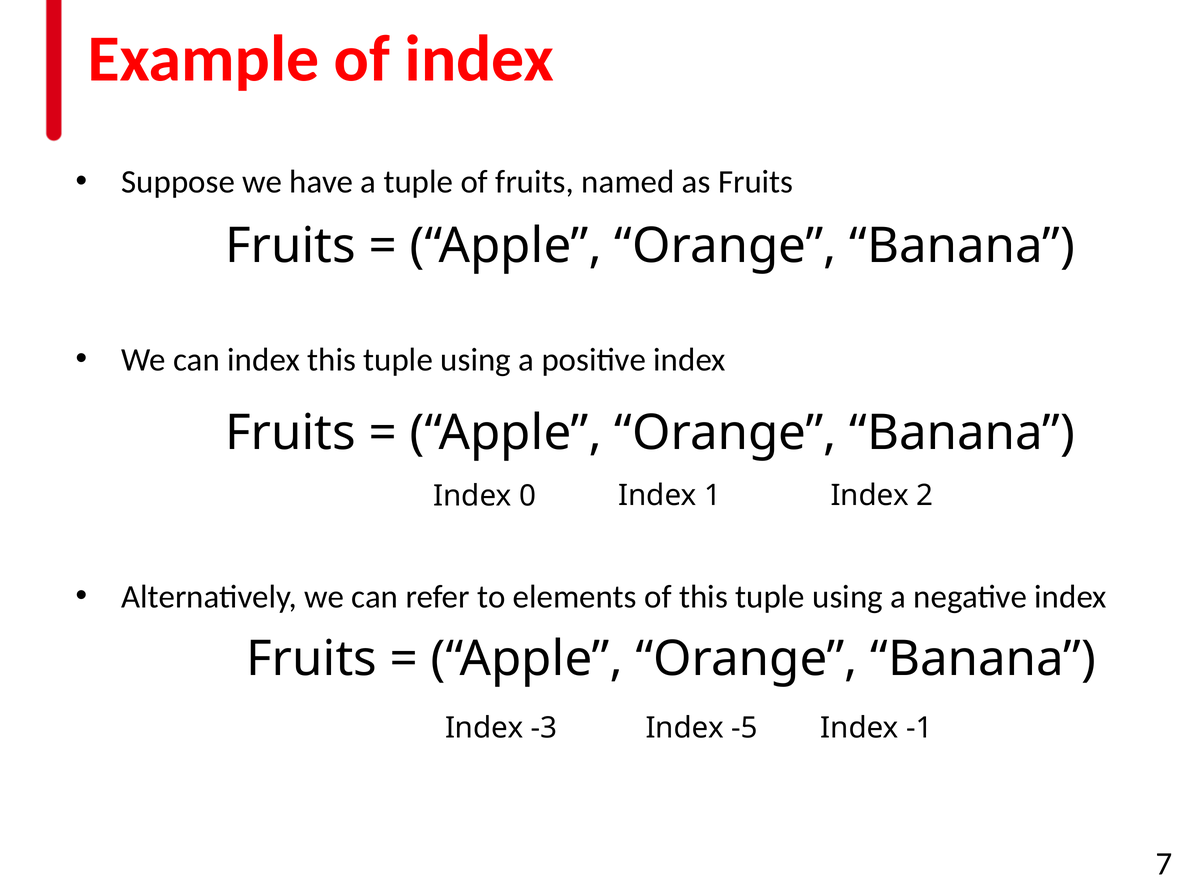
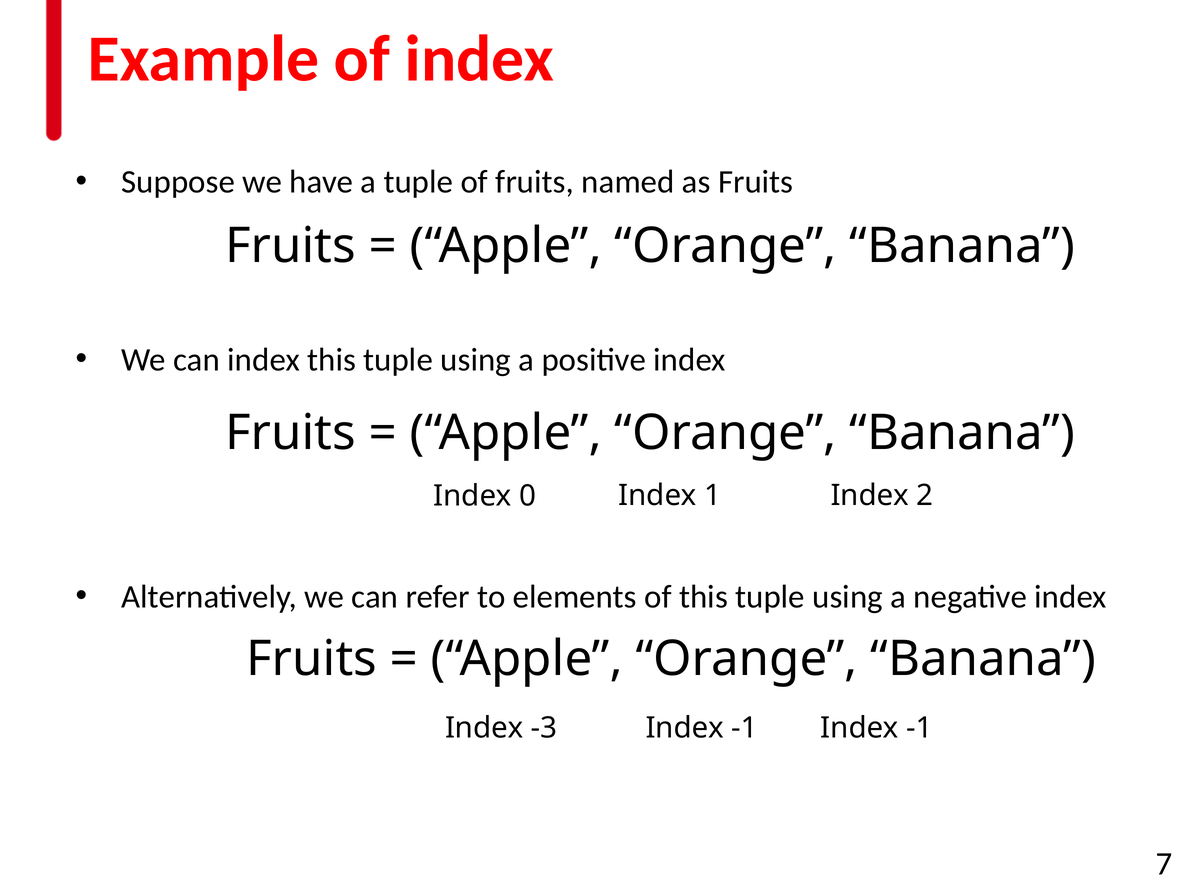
-3 Index -5: -5 -> -1 (745, 728)
